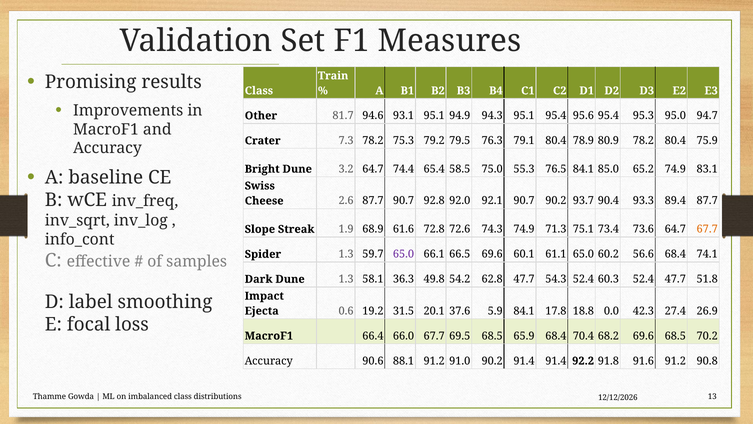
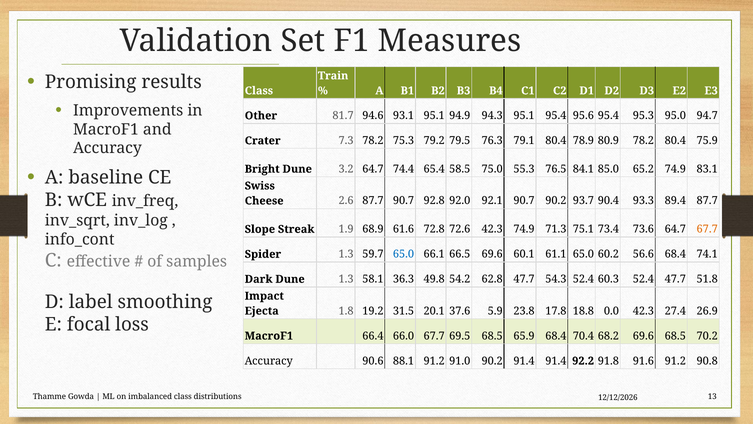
72.6 74.3: 74.3 -> 42.3 (492, 229)
65.0 colour: purple -> blue (404, 254)
0.6: 0.6 -> 1.8 (346, 311)
5.9 84.1: 84.1 -> 23.8 (524, 311)
